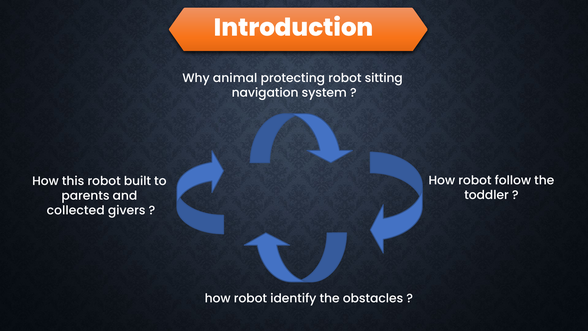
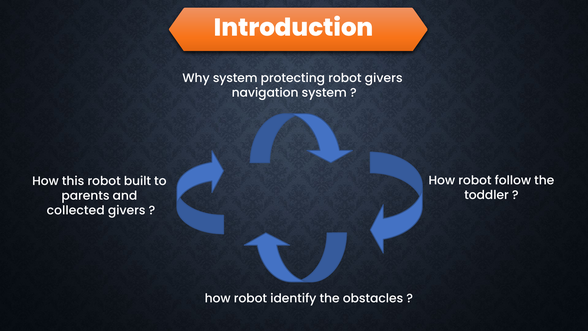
Why animal: animal -> system (235, 78)
robot sitting: sitting -> givers (384, 78)
